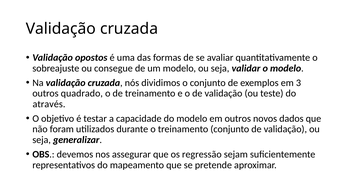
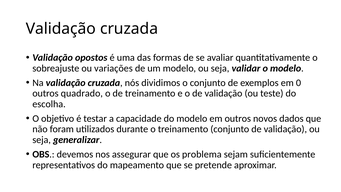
consegue: consegue -> variações (113, 68)
3: 3 -> 0 (298, 83)
através: através -> escolha (49, 104)
regressão: regressão -> problema (202, 154)
